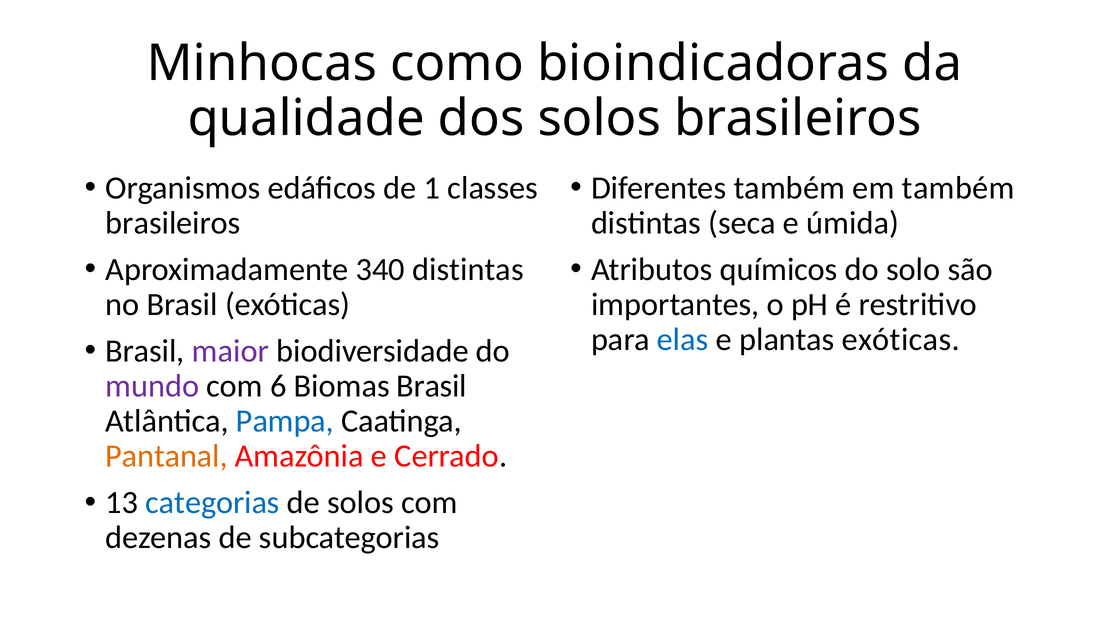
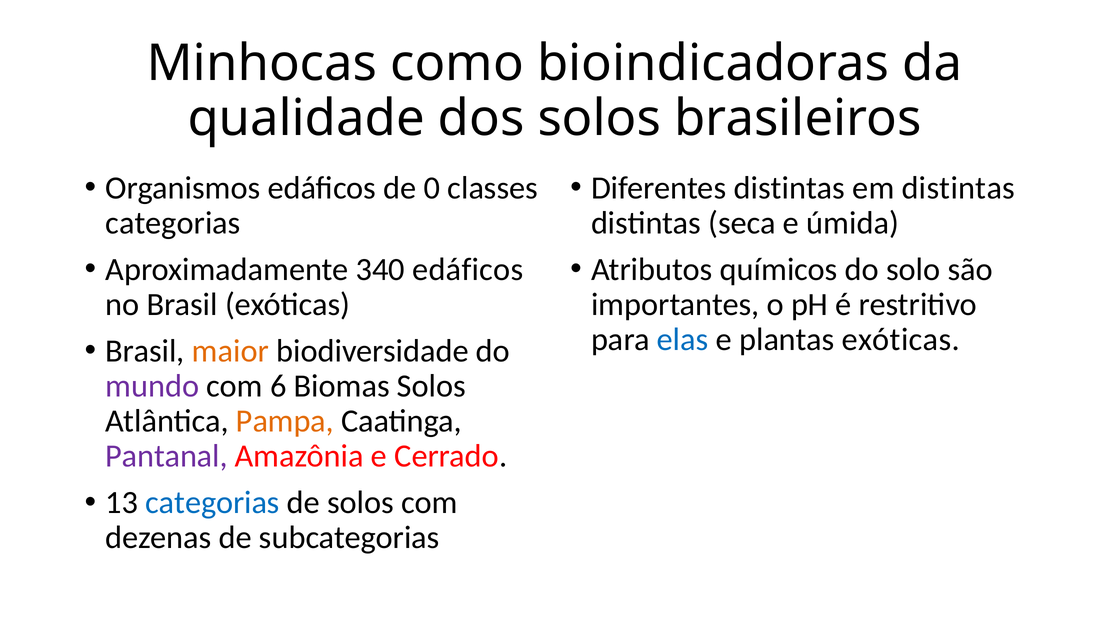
1: 1 -> 0 (432, 188)
Diferentes também: também -> distintas (789, 188)
em também: também -> distintas (958, 188)
brasileiros: brasileiros -> categorias (173, 223)
340 distintas: distintas -> edáficos (468, 269)
maior colour: purple -> orange (230, 351)
Biomas Brasil: Brasil -> Solos (431, 386)
Pampa colour: blue -> orange (285, 421)
Pantanal colour: orange -> purple (167, 456)
